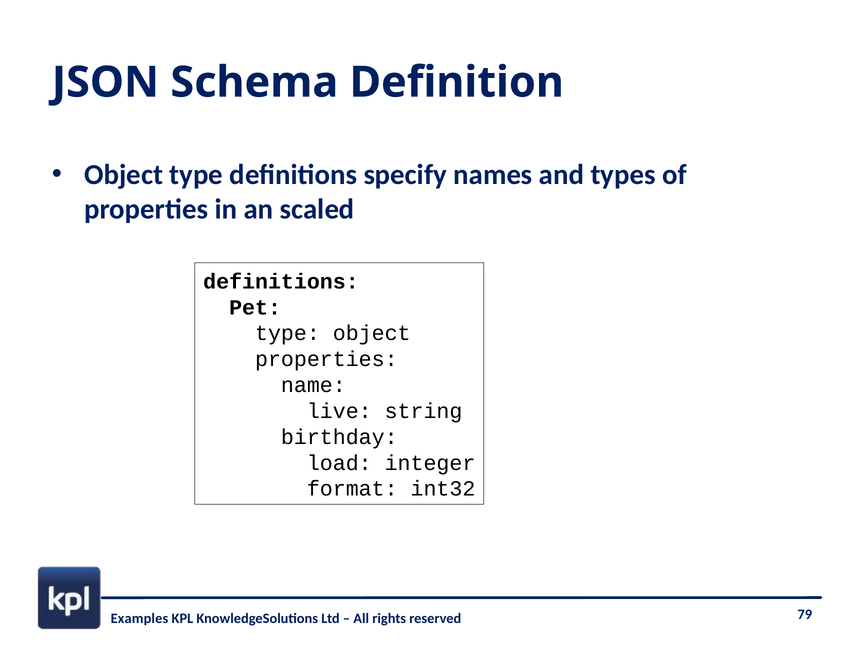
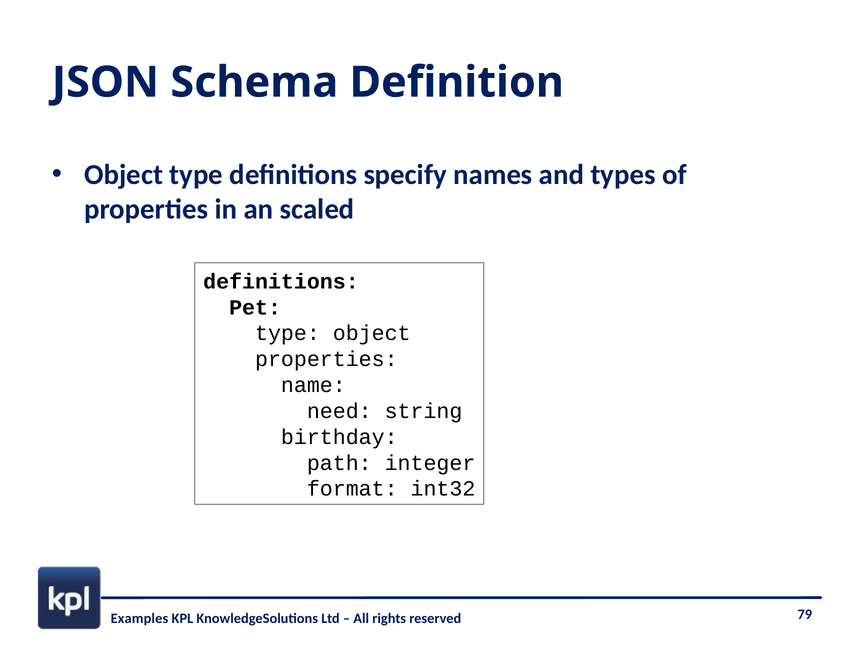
live: live -> need (339, 411)
load: load -> path (339, 463)
